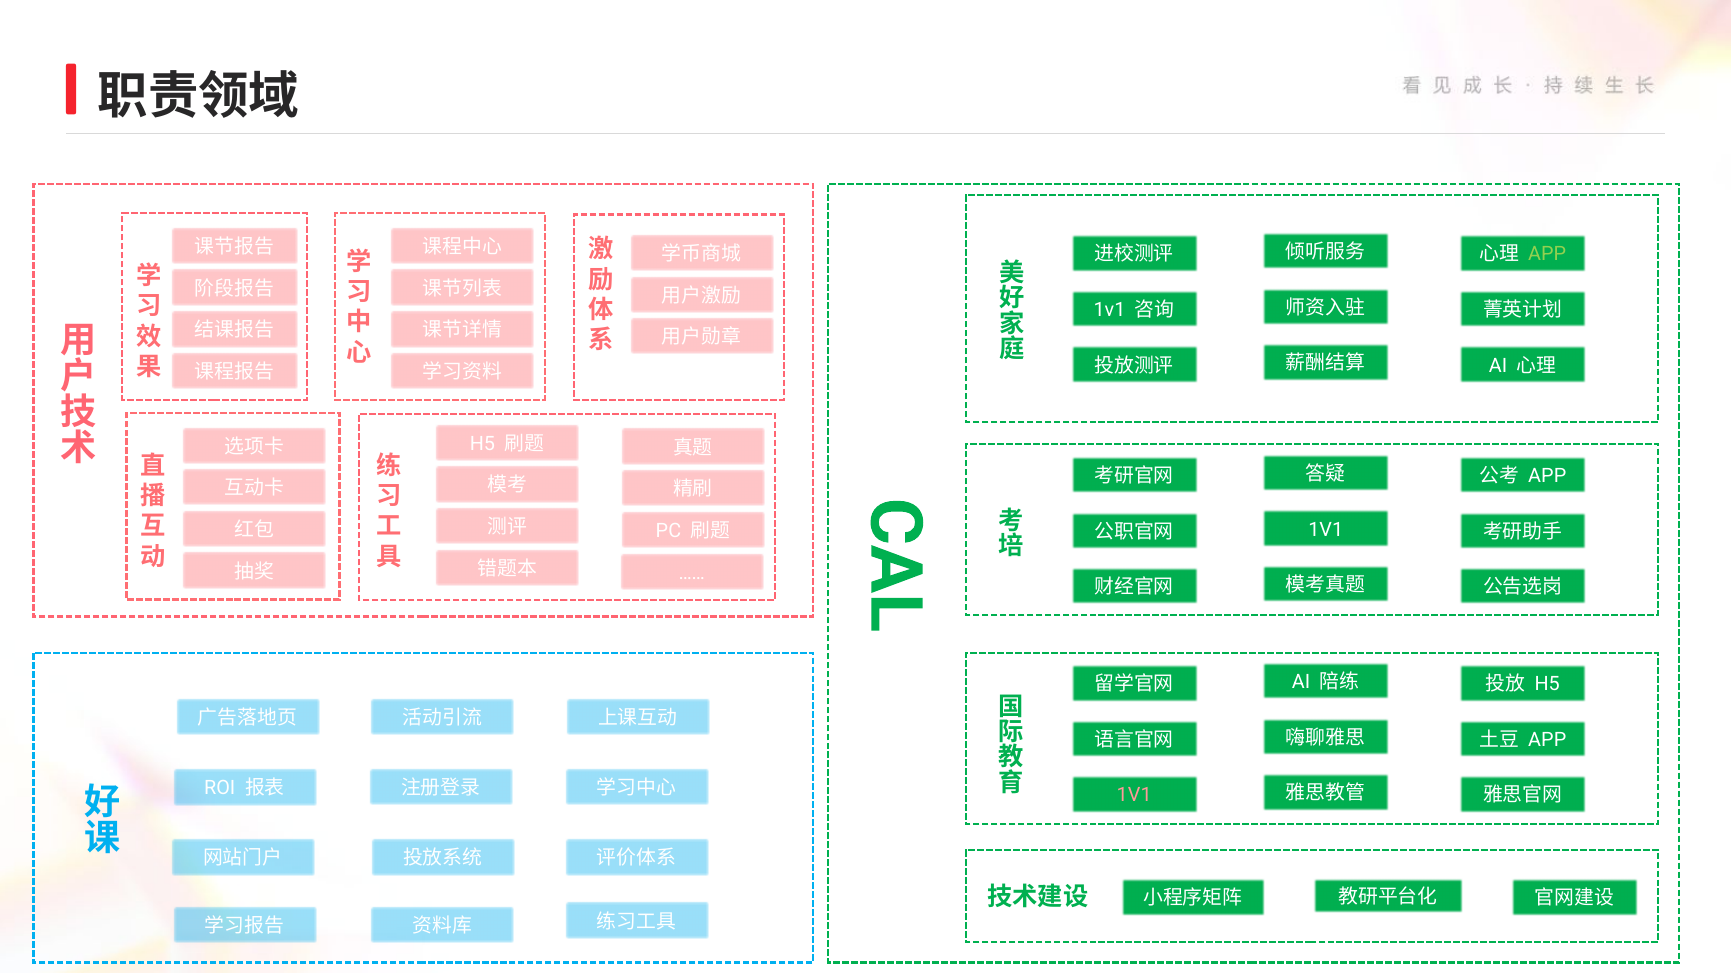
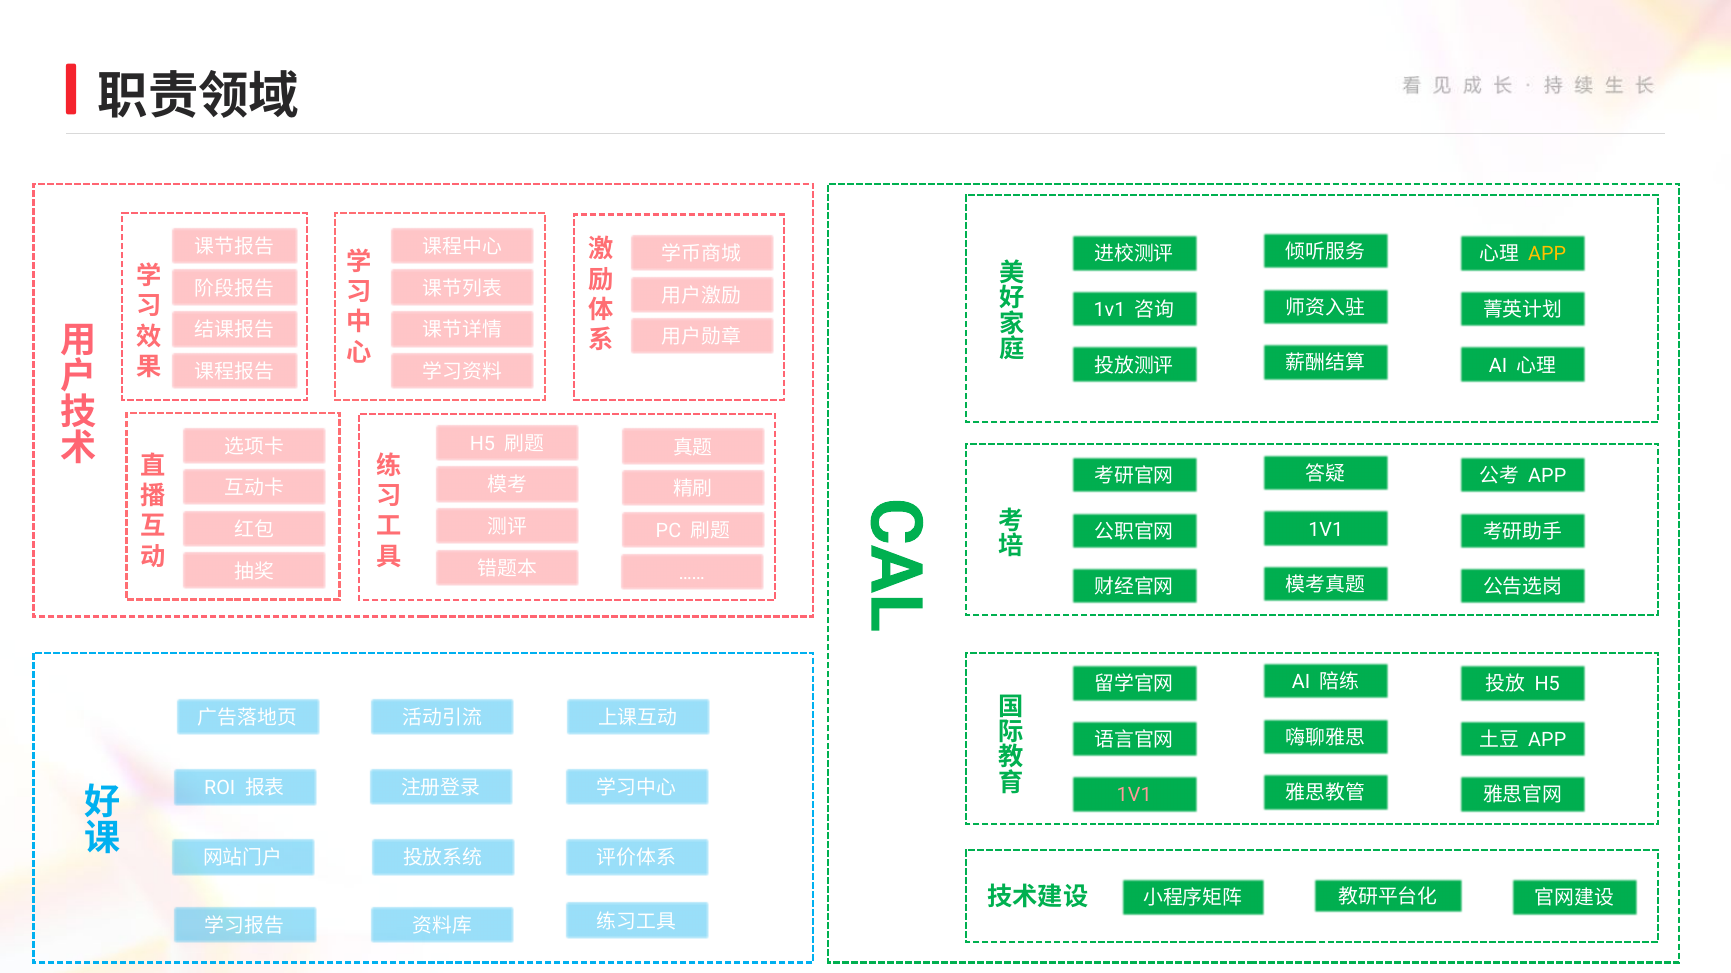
APP colour: light green -> yellow (1547, 255)
